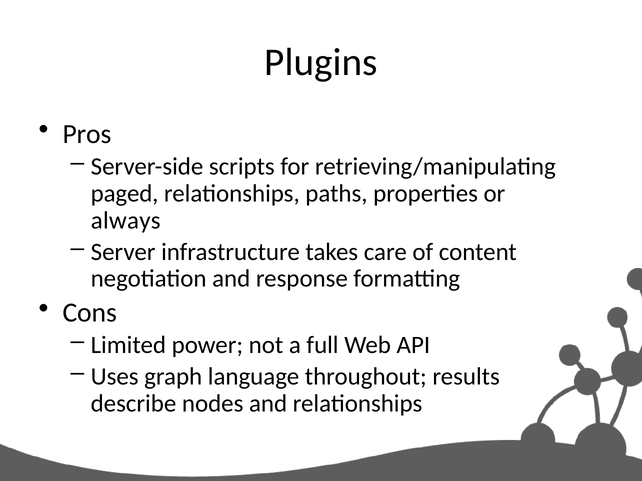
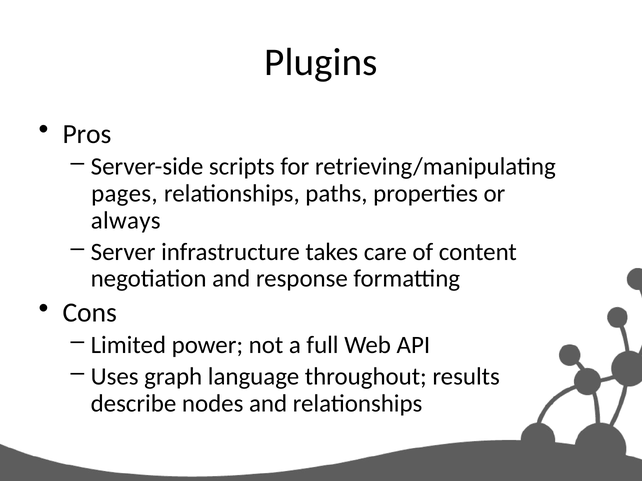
paged: paged -> pages (124, 194)
